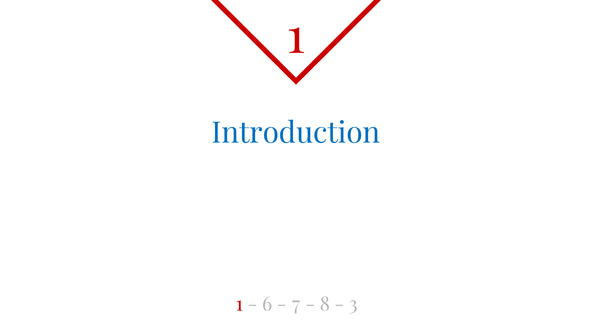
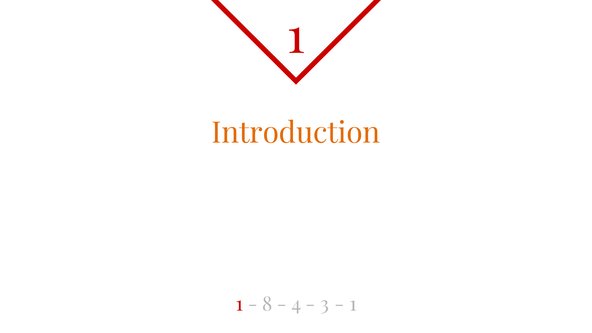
Introduction colour: blue -> orange (296, 133)
6: 6 -> 8 (267, 304)
7: 7 -> 4 (296, 304)
8: 8 -> 3 (325, 304)
3: 3 -> 1 (353, 304)
